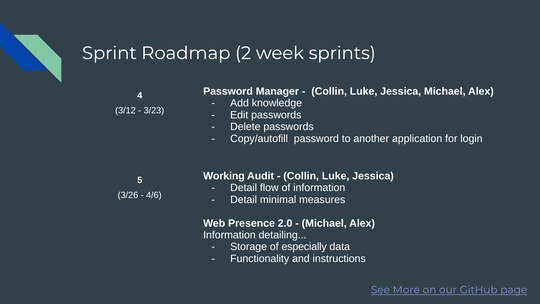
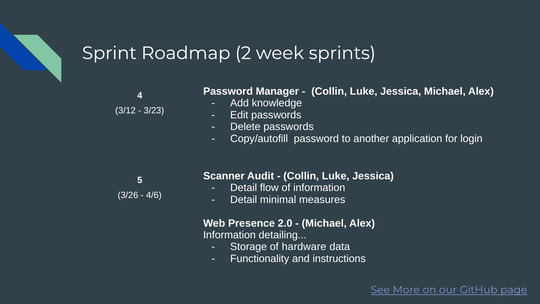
Working: Working -> Scanner (224, 176)
especially: especially -> hardware (304, 247)
